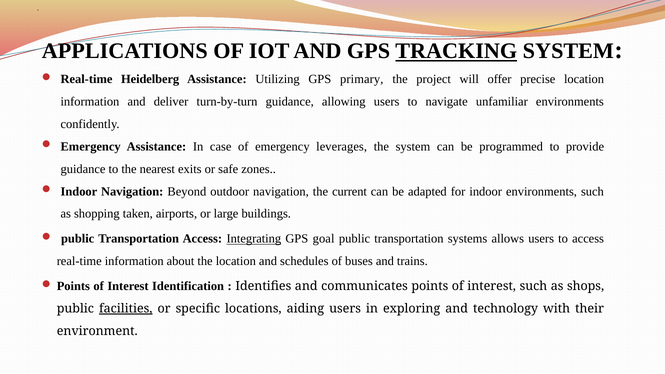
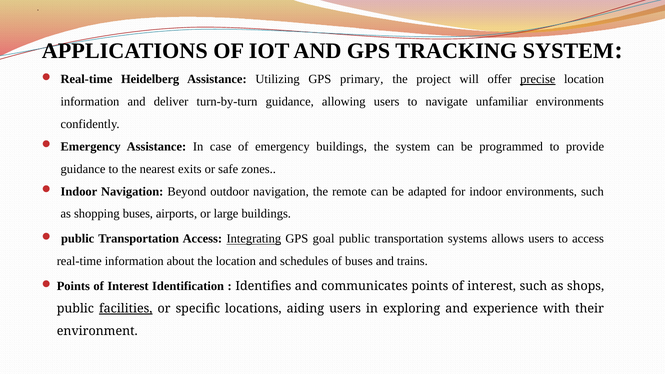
TRACKING underline: present -> none (456, 51)
precise underline: none -> present (538, 79)
emergency leverages: leverages -> buildings (342, 147)
current: current -> remote (349, 191)
shopping taken: taken -> buses (138, 214)
technology: technology -> experience (506, 309)
